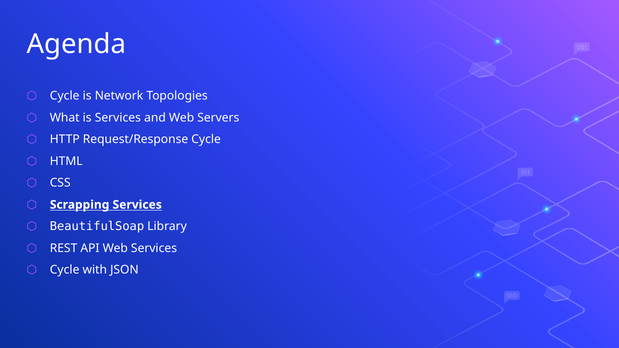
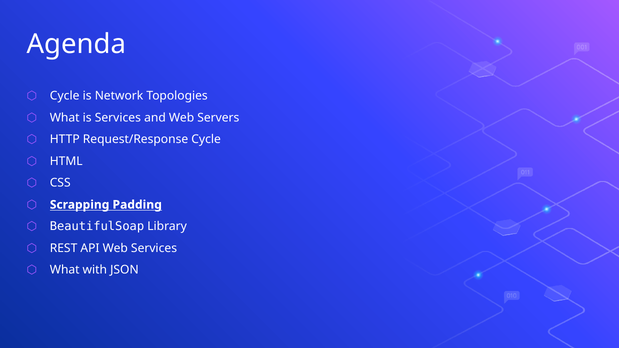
Scrapping Services: Services -> Padding (137, 205)
Cycle: Cycle -> What (65, 270)
